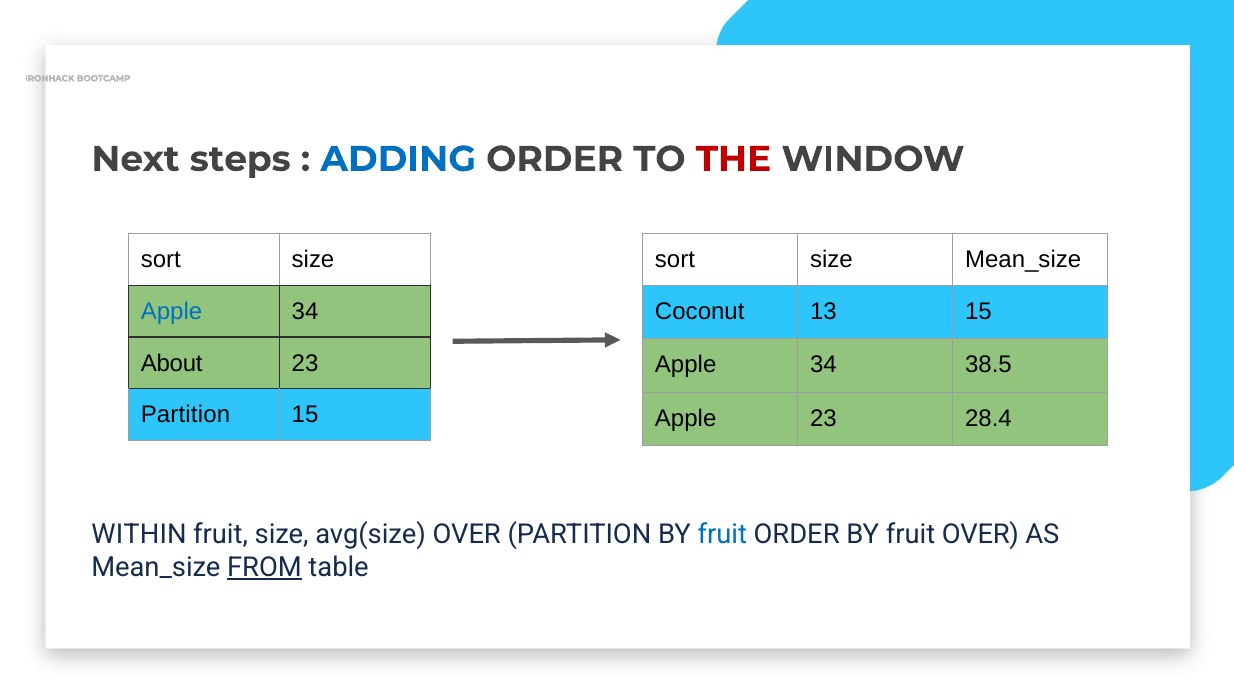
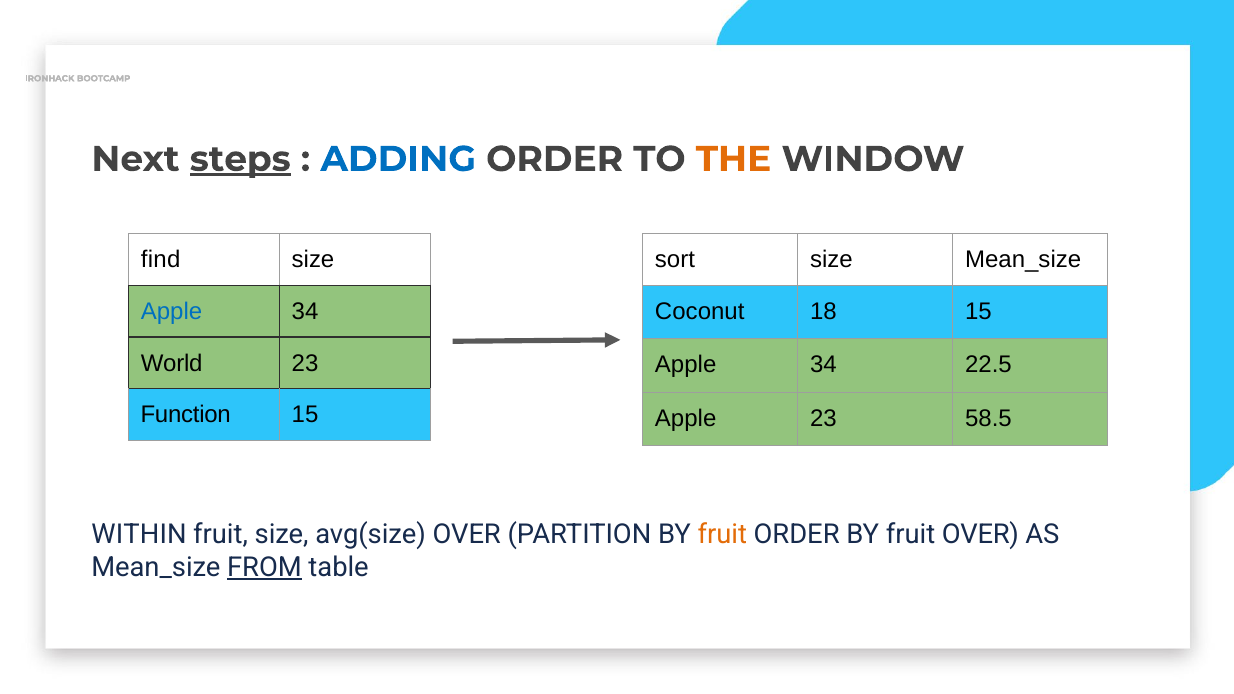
steps underline: none -> present (240, 159)
THE colour: red -> orange (733, 159)
sort: sort -> find (161, 260)
13: 13 -> 18 (823, 312)
About: About -> World (172, 363)
38.5: 38.5 -> 22.5 (988, 365)
Partition: Partition -> Function (186, 415)
28.4: 28.4 -> 58.5 (988, 419)
fruit colour: blue -> orange (722, 535)
